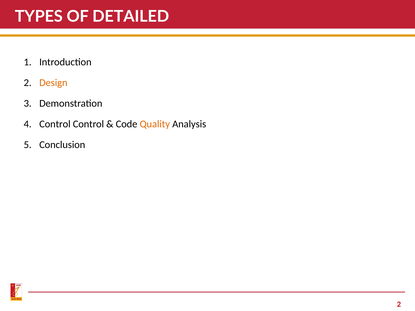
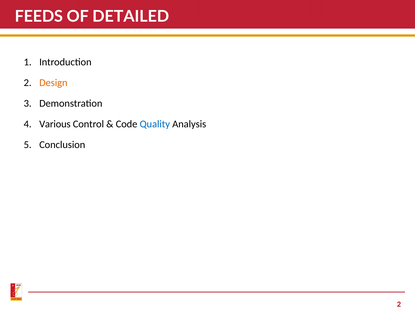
TYPES: TYPES -> FEEDS (39, 16)
Control: Control -> Various (55, 124)
Quality colour: orange -> blue (155, 124)
